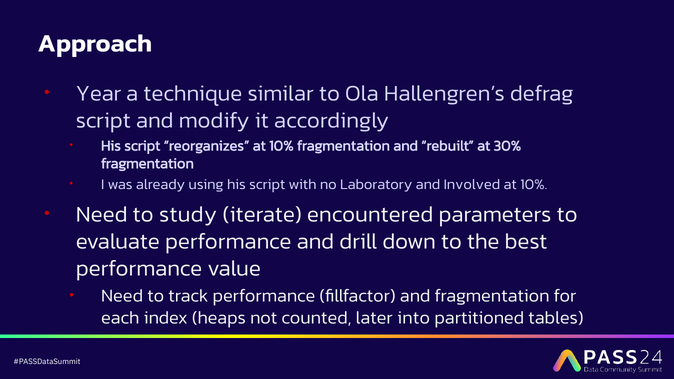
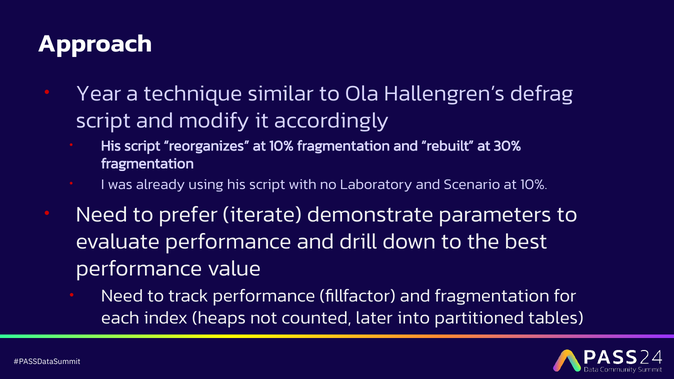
Involved: Involved -> Scenario (472, 185)
study: study -> prefer (188, 214)
encountered: encountered -> demonstrate (370, 214)
